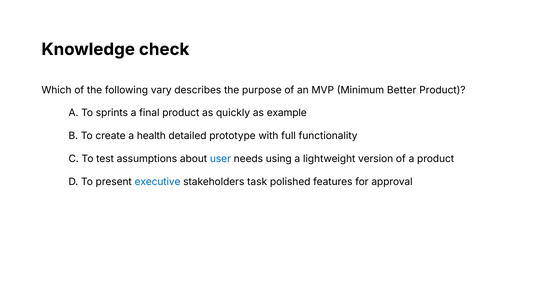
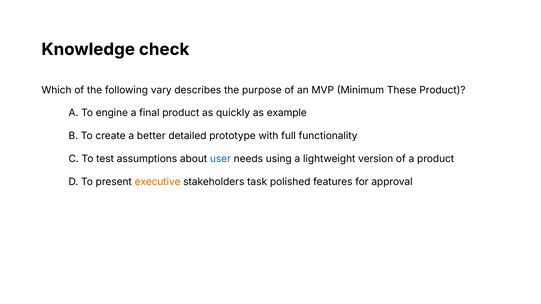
Better: Better -> These (402, 90)
sprints: sprints -> engine (112, 113)
health: health -> better (151, 136)
executive colour: blue -> orange (158, 182)
